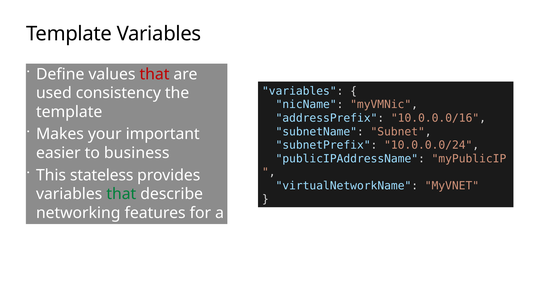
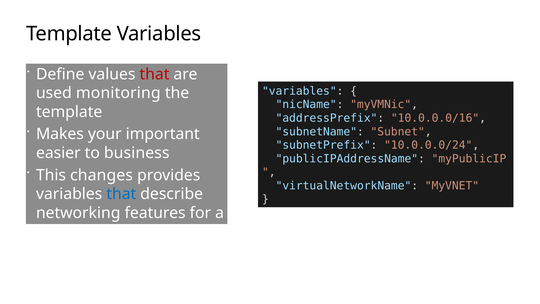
consistency: consistency -> monitoring (118, 93)
stateless: stateless -> changes (102, 175)
that colour: green -> blue (121, 194)
